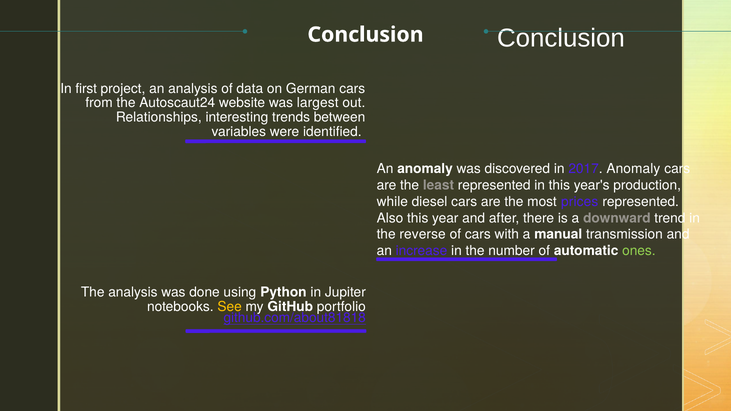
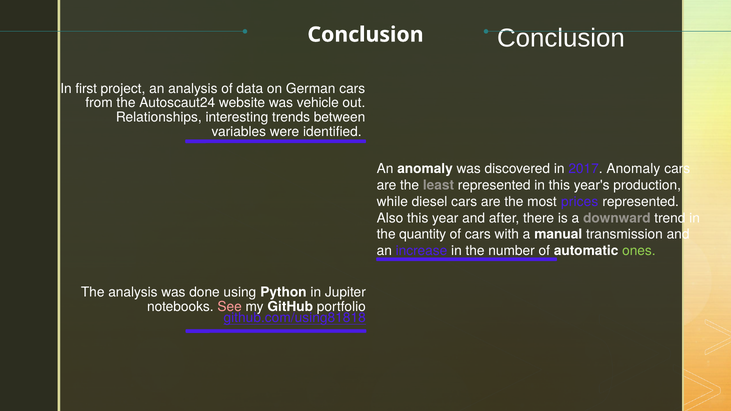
largest: largest -> vehicle (318, 103)
reverse: reverse -> quantity (423, 235)
See colour: yellow -> pink (230, 307)
github.com/about81818: github.com/about81818 -> github.com/using81818 (295, 318)
